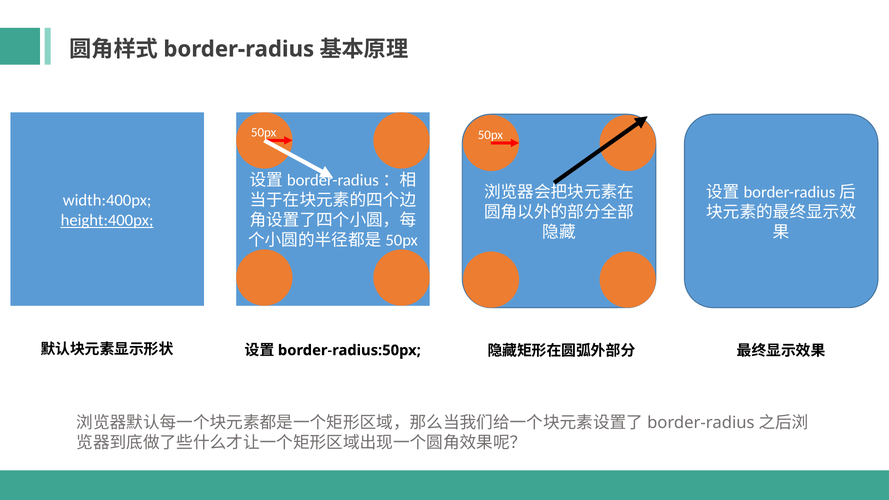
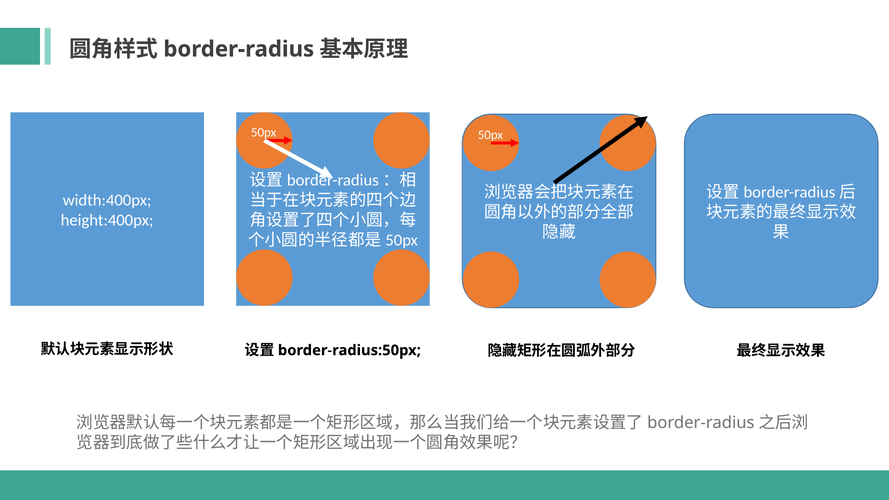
height:400px underline: present -> none (107, 220)
